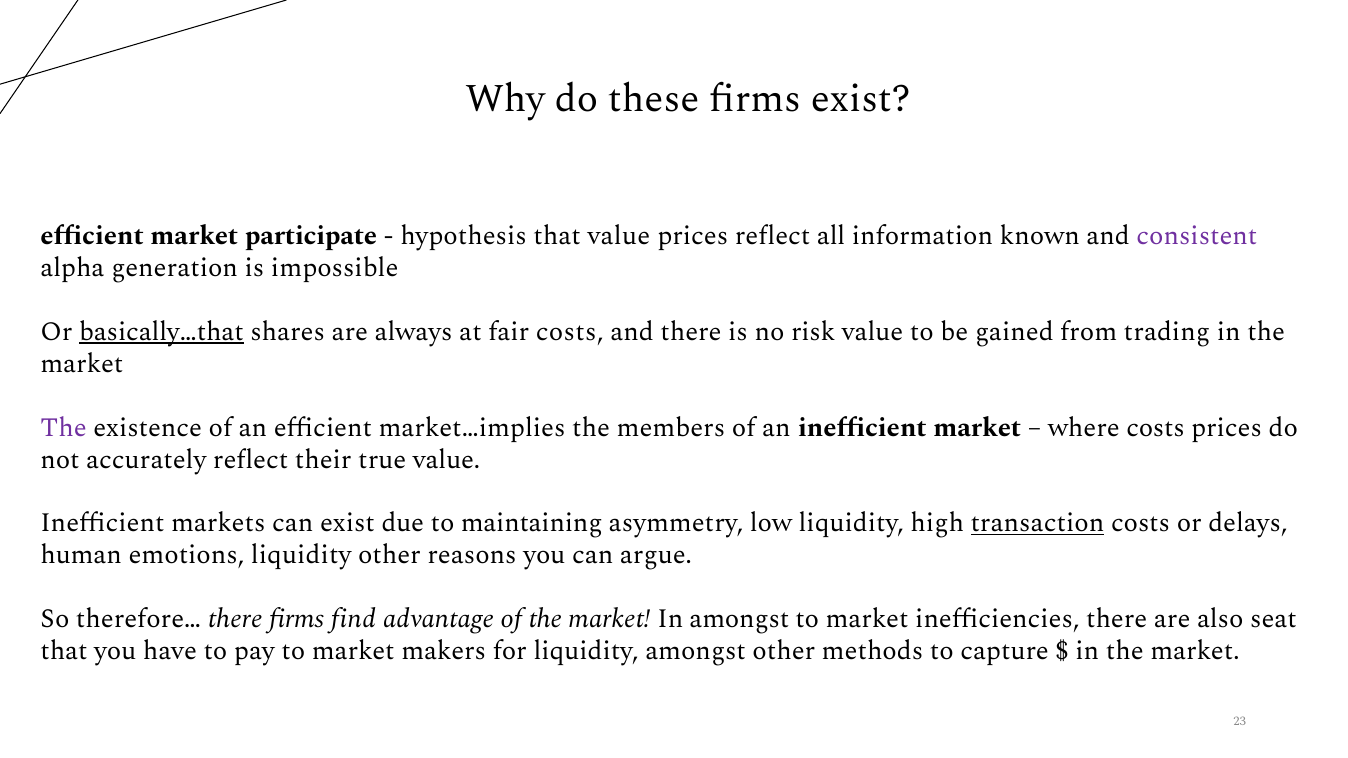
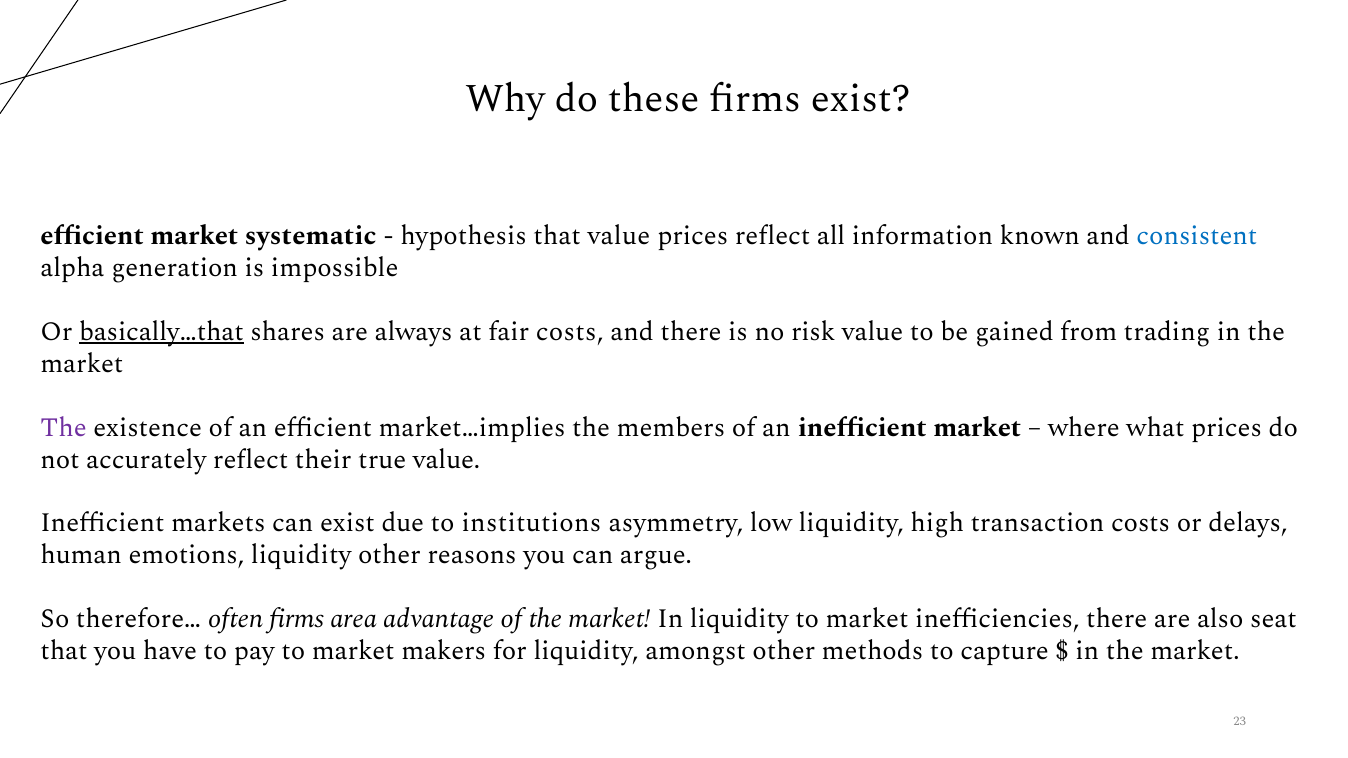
participate: participate -> systematic (311, 235)
consistent colour: purple -> blue (1197, 235)
where costs: costs -> what (1155, 427)
maintaining: maintaining -> institutions (531, 523)
transaction underline: present -> none (1037, 523)
therefore… there: there -> often (235, 619)
find: find -> area (354, 619)
In amongst: amongst -> liquidity (739, 619)
